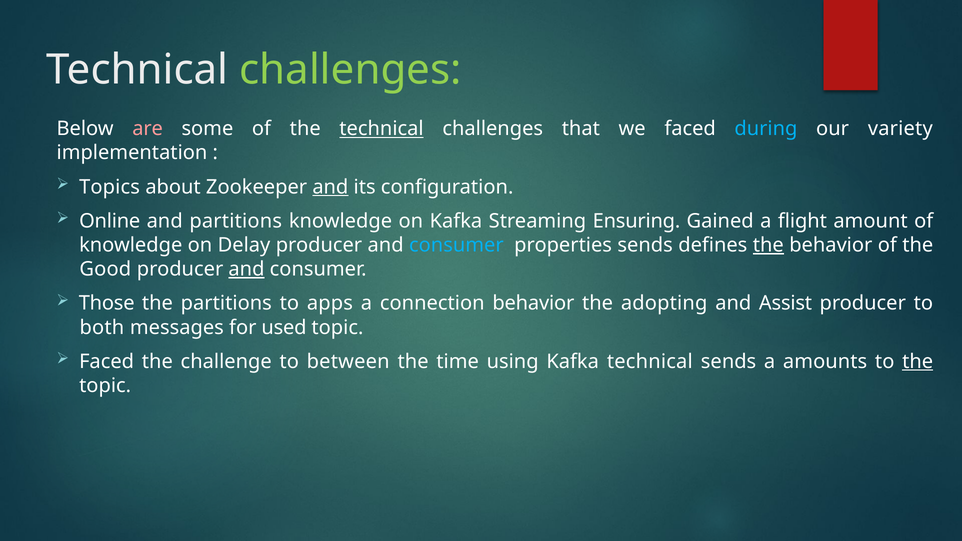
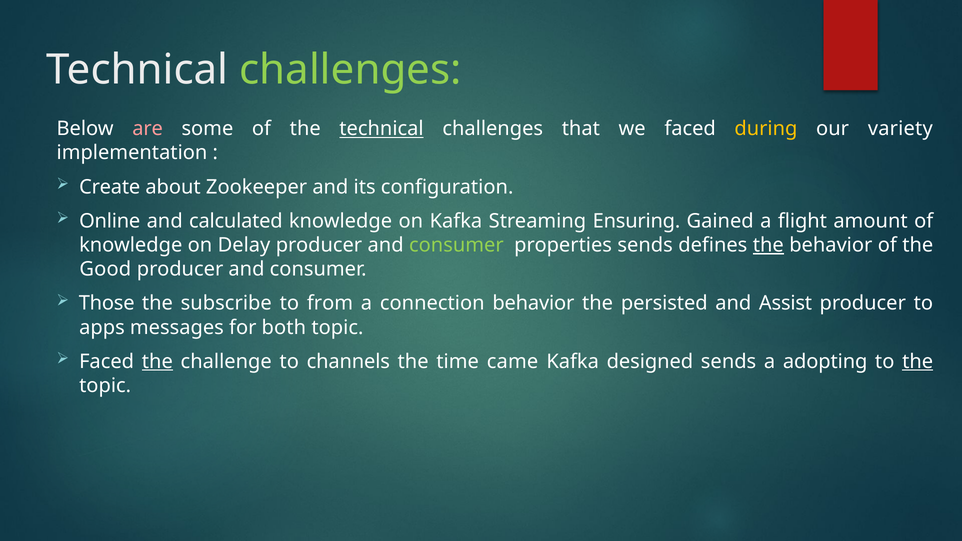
during colour: light blue -> yellow (766, 129)
Topics: Topics -> Create (110, 187)
and underline: present -> none (330, 187)
and partitions: partitions -> calculated (236, 221)
consumer colour: light blue -> light green (456, 245)
and underline: present -> none (246, 269)
the partitions: partitions -> subscribe (226, 303)
apps: apps -> from (330, 303)
adopting: adopting -> persisted (664, 303)
both: both -> apps (102, 327)
used: used -> both (284, 327)
the underline: none -> present (157, 362)
between: between -> channels (348, 362)
using: using -> came (513, 362)
Kafka technical: technical -> designed (650, 362)
amounts: amounts -> adopting (825, 362)
